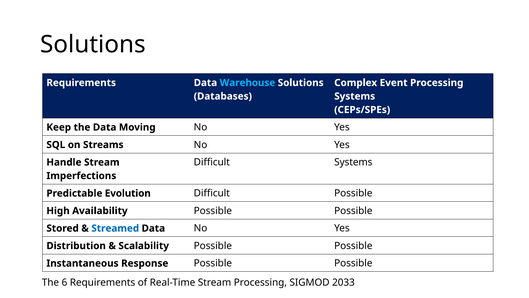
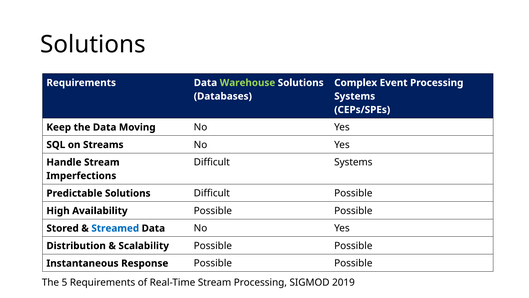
Warehouse colour: light blue -> light green (247, 83)
Predictable Evolution: Evolution -> Solutions (128, 193)
6: 6 -> 5 (64, 282)
2033: 2033 -> 2019 (343, 282)
